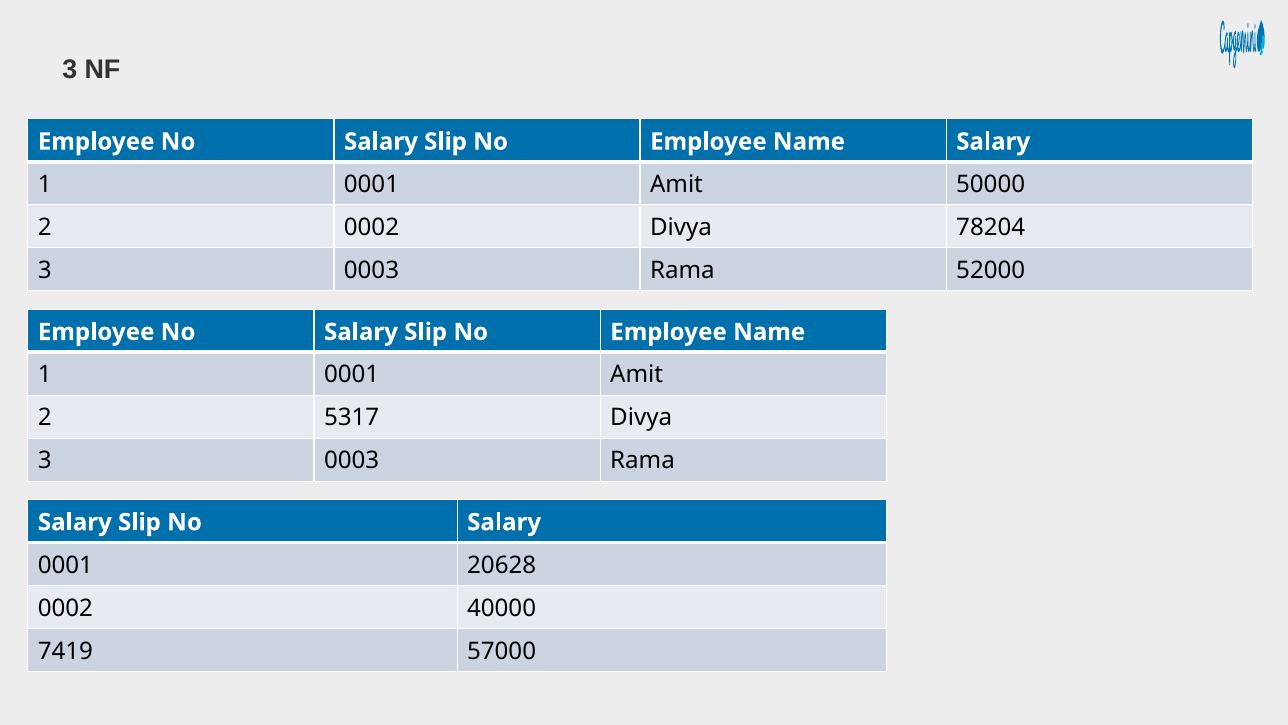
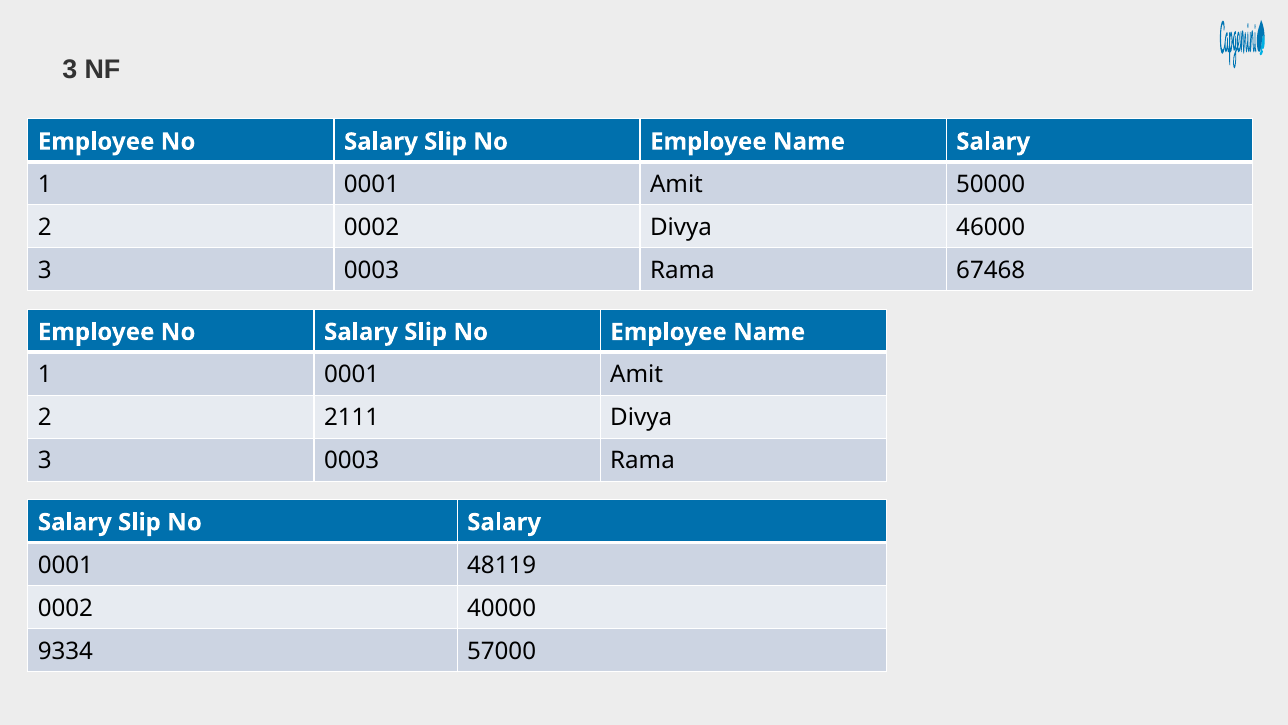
78204: 78204 -> 46000 (991, 227)
52000: 52000 -> 67468 (991, 270)
5317: 5317 -> 2111 (352, 418)
20628: 20628 -> 48119 (502, 565)
7419: 7419 -> 9334 (65, 651)
